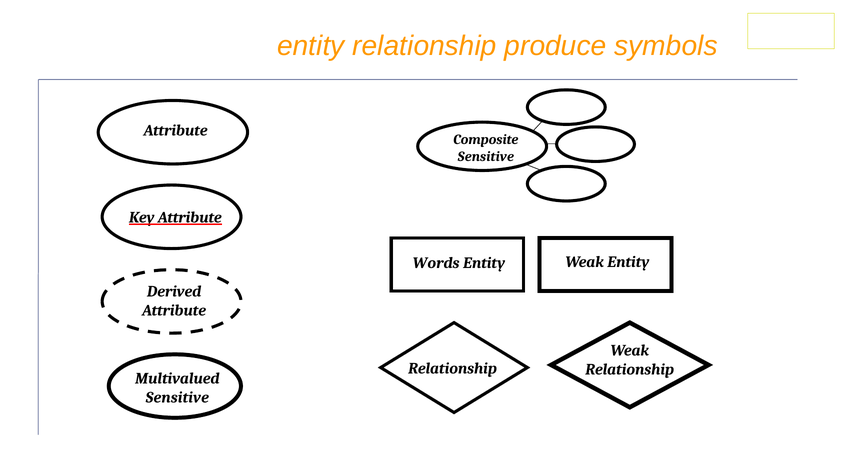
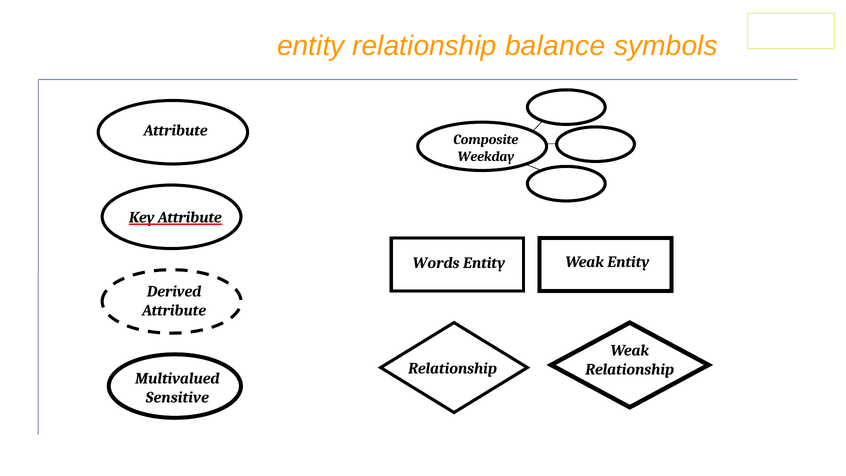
produce: produce -> balance (555, 46)
Sensitive: Sensitive -> Weekday (486, 156)
